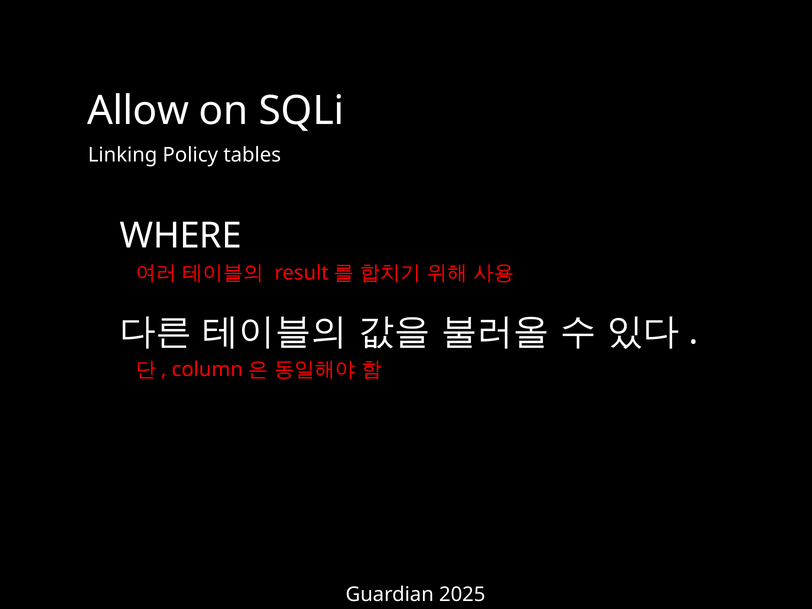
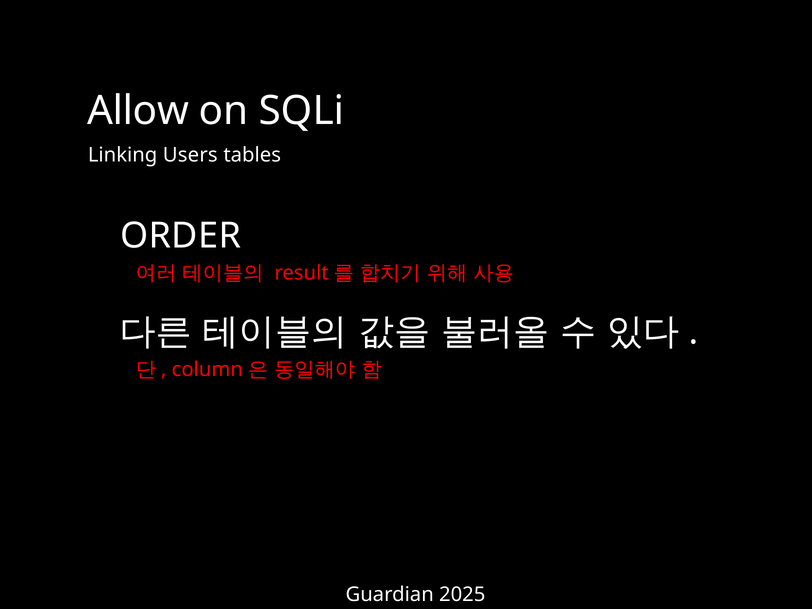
Policy: Policy -> Users (190, 155)
WHERE: WHERE -> ORDER (181, 236)
